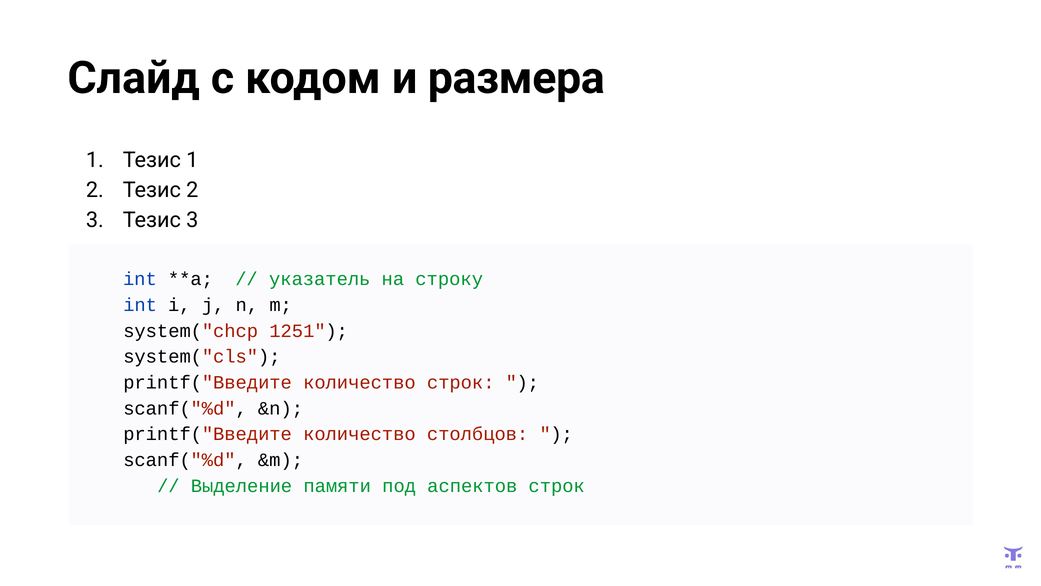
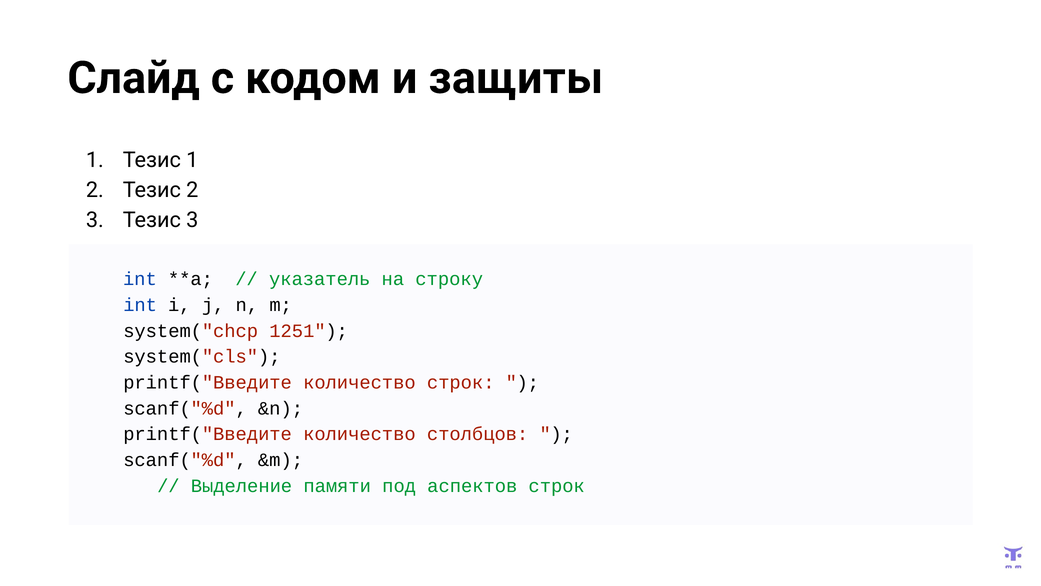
размера: размера -> защиты (516, 78)
